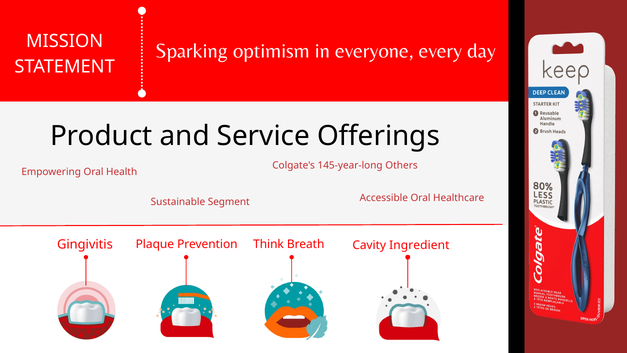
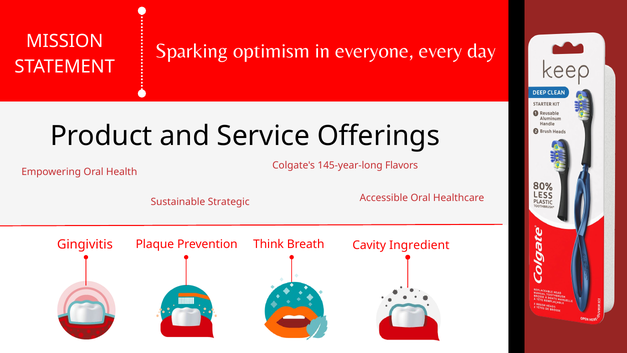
Others: Others -> Flavors (402, 165)
Segment: Segment -> Strategic (229, 202)
